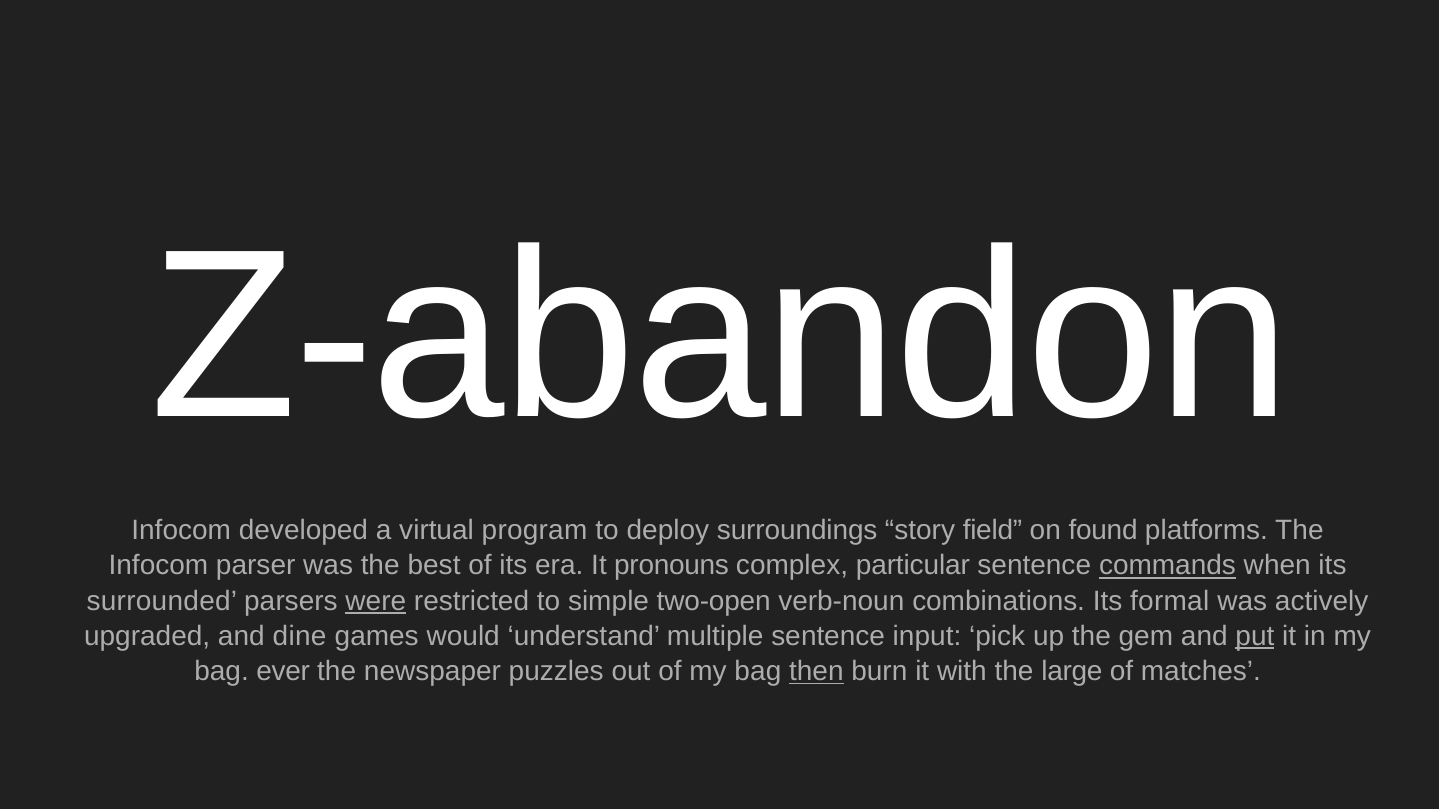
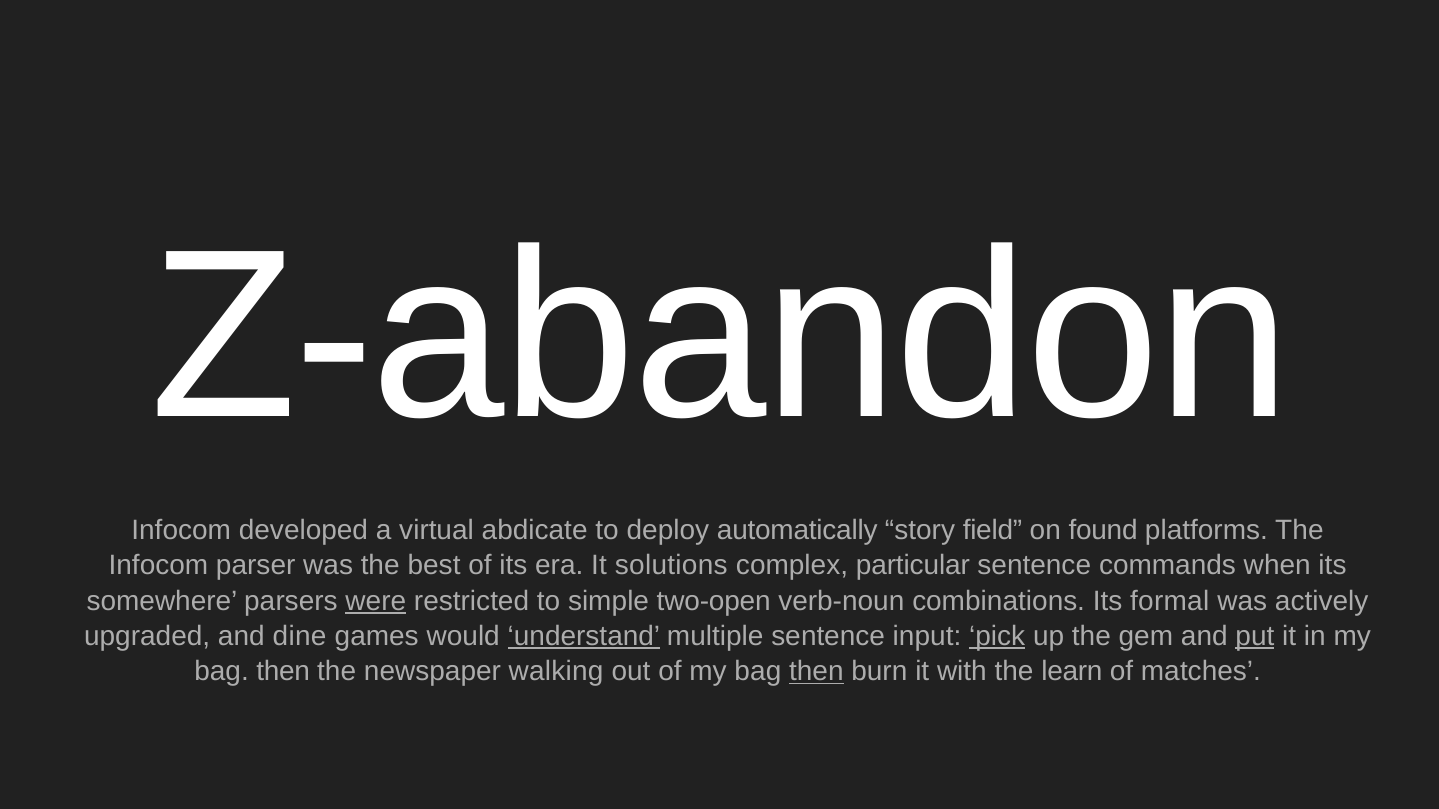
program: program -> abdicate (535, 531)
surroundings: surroundings -> automatically (797, 531)
pronouns: pronouns -> solutions (671, 566)
commands underline: present -> none (1167, 566)
surrounded: surrounded -> somewhere (162, 601)
understand underline: none -> present (584, 637)
pick underline: none -> present (997, 637)
ever: ever -> then (283, 672)
puzzles: puzzles -> walking (556, 672)
large: large -> learn (1072, 672)
